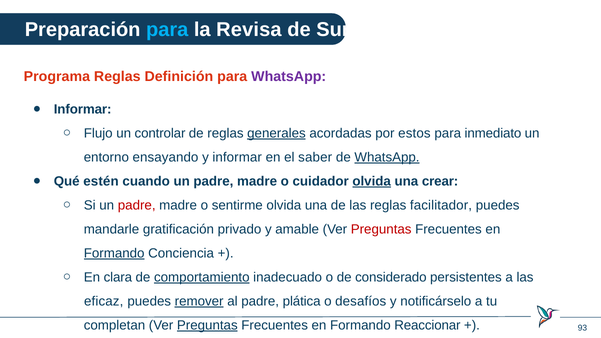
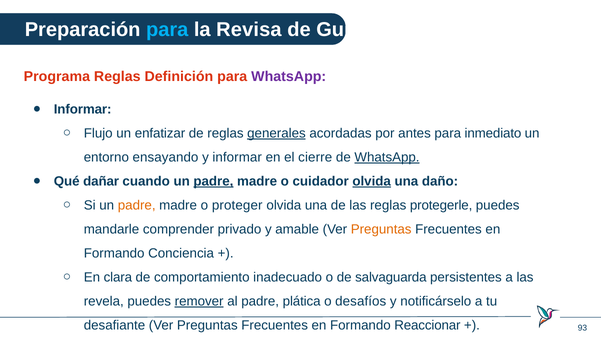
Sure: Sure -> Guía (339, 29)
controlar: controlar -> enfatizar (160, 133)
estos: estos -> antes (415, 133)
saber: saber -> cierre (315, 157)
estén: estén -> dañar (101, 181)
padre underline: none -> present (213, 181)
crear: crear -> daño (440, 181)
padre colour: red -> orange (137, 205)
sentirme: sentirme -> proteger (237, 205)
facilitador: facilitador -> protegerle (441, 205)
gratificación: gratificación -> comprender (179, 229)
Preguntas colour: red -> orange (381, 229)
Formando underline: present -> none (114, 253)
comportamiento underline: present -> none (202, 277)
considerado: considerado -> salvaguarda (391, 277)
eficaz: eficaz -> revela (104, 301)
completan: completan -> desafiante (115, 325)
Preguntas underline: present -> none (207, 325)
